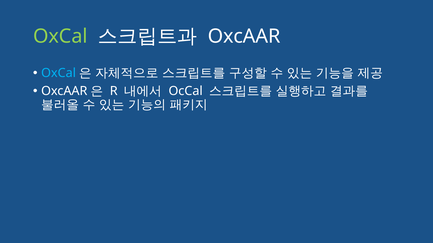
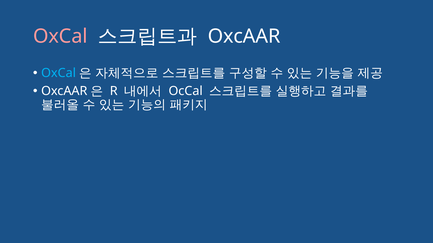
OxCal colour: light green -> pink (60, 36)
